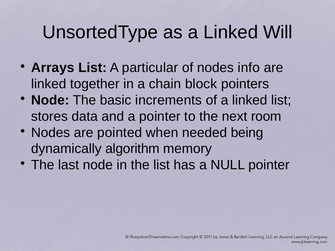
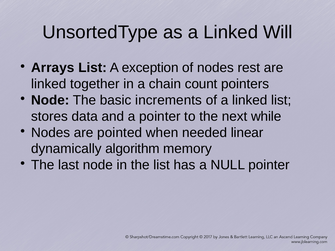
particular: particular -> exception (150, 68)
info: info -> rest (249, 68)
block: block -> count (201, 84)
room: room -> while (266, 116)
being: being -> linear (247, 133)
